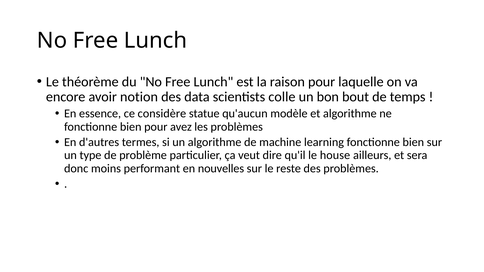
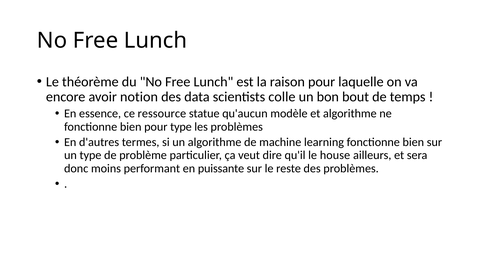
considère: considère -> ressource (162, 114)
pour avez: avez -> type (181, 127)
nouvelles: nouvelles -> puissante (221, 169)
